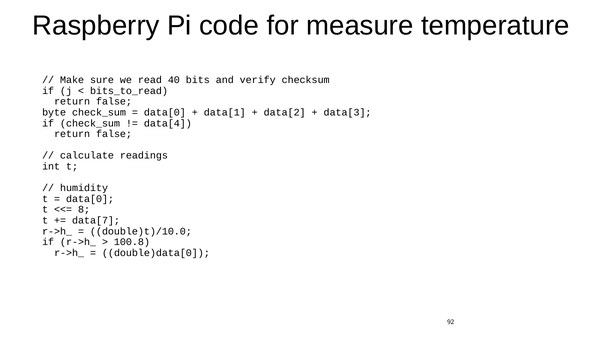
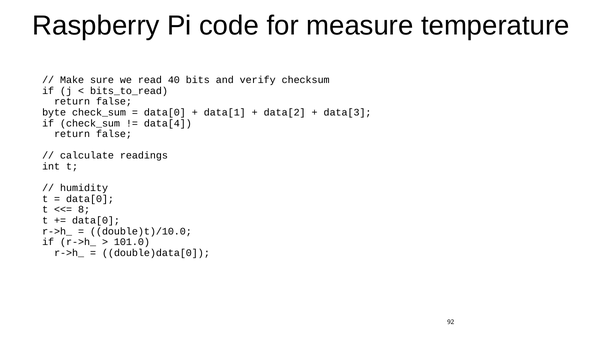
data[7: data[7 -> data[0 (96, 221)
100.8: 100.8 -> 101.0 (132, 242)
